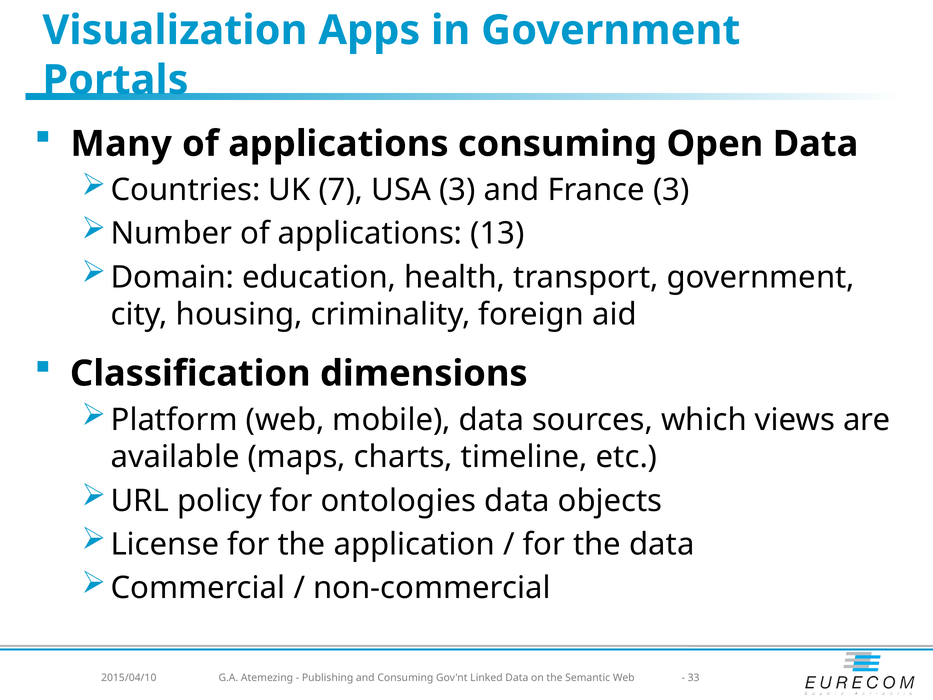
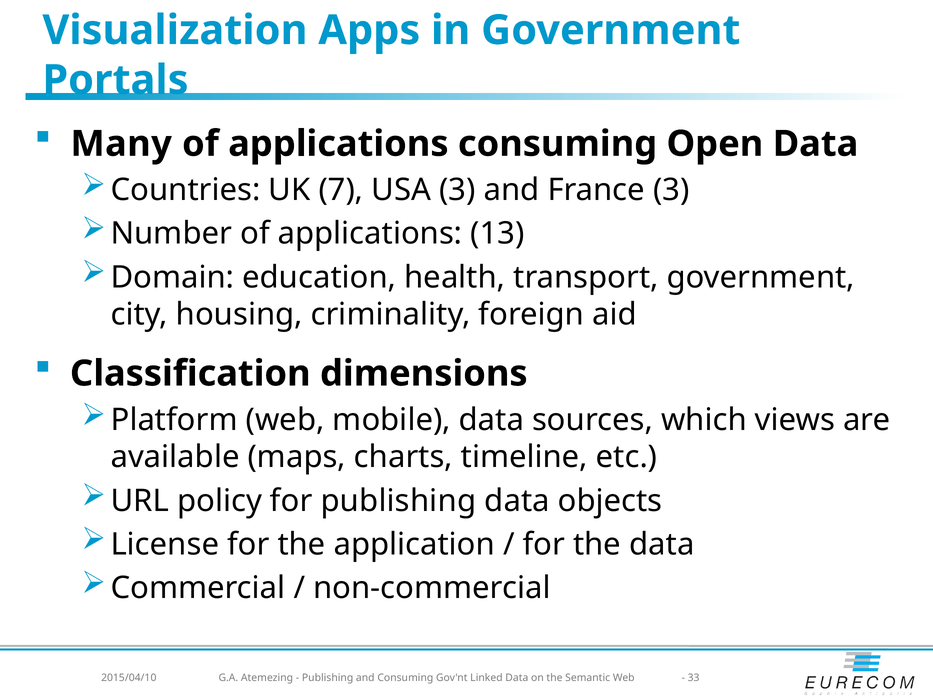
for ontologies: ontologies -> publishing (398, 501)
